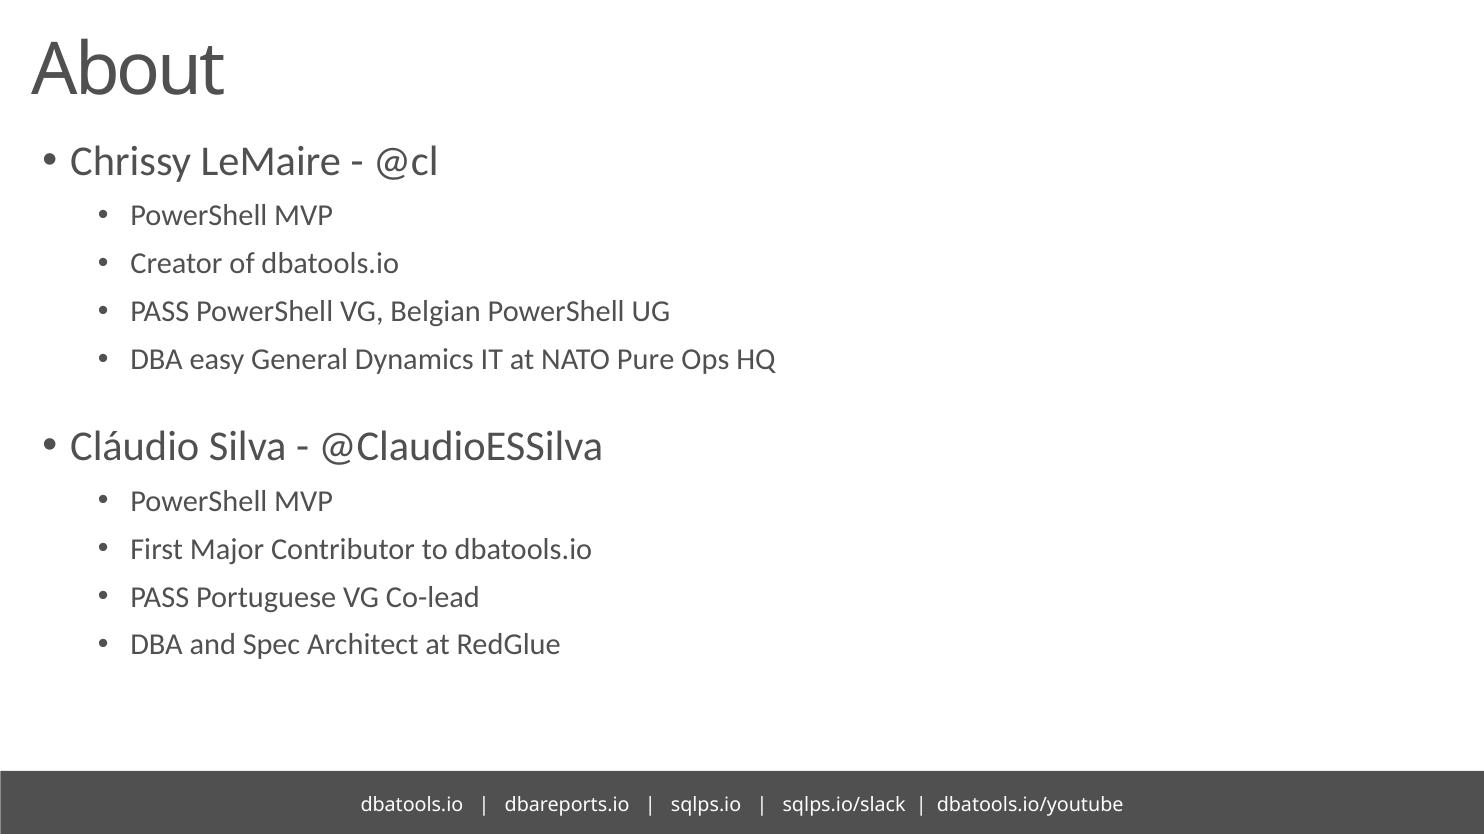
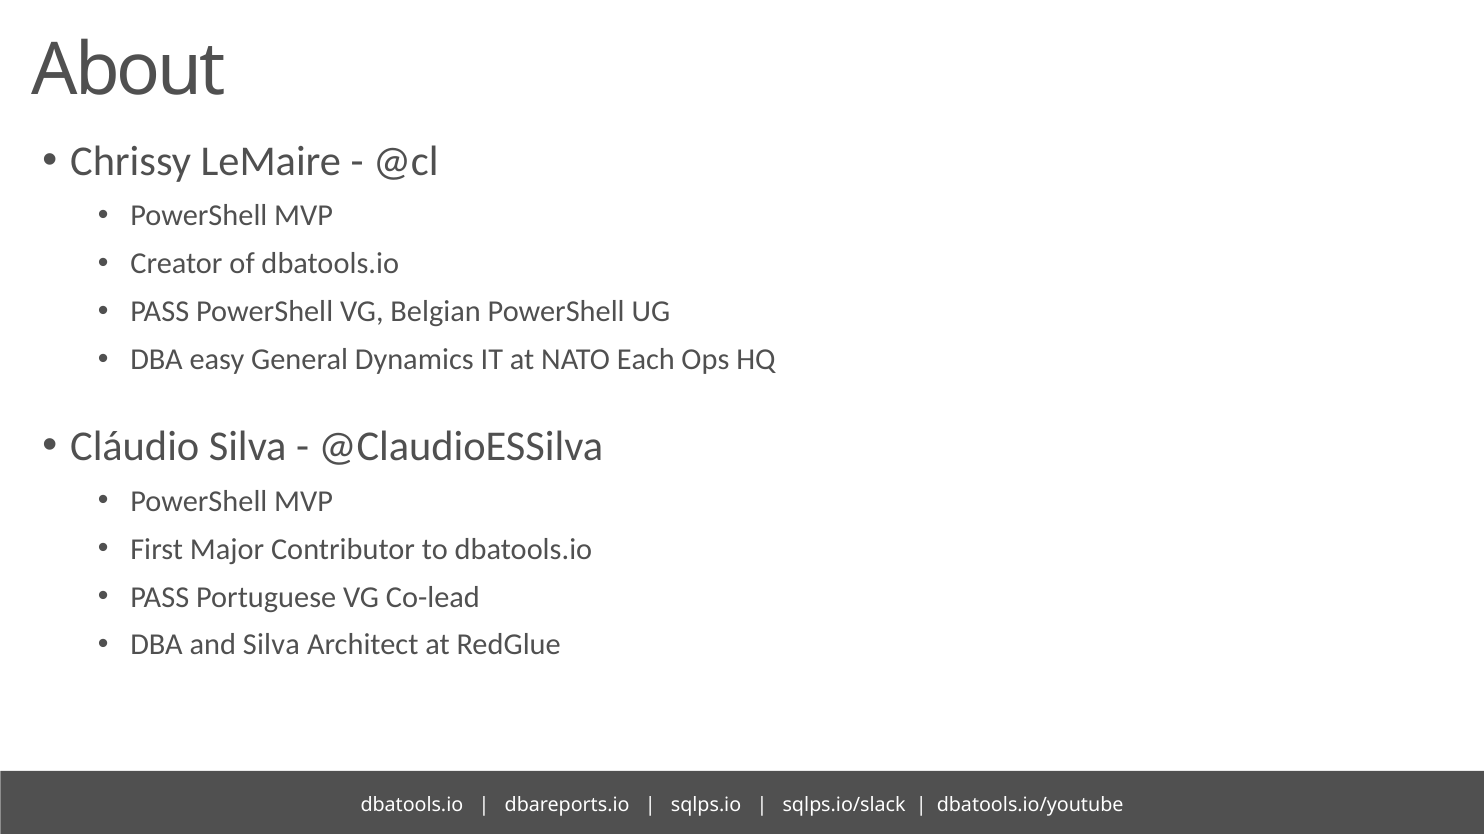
Pure: Pure -> Each (646, 359)
and Spec: Spec -> Silva (271, 645)
